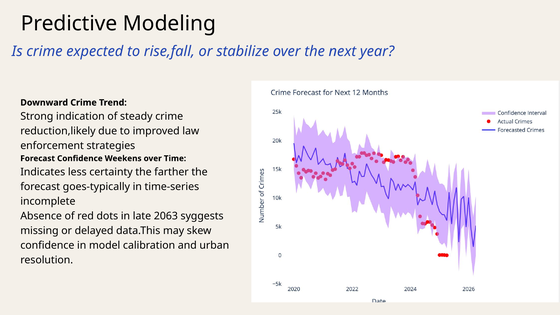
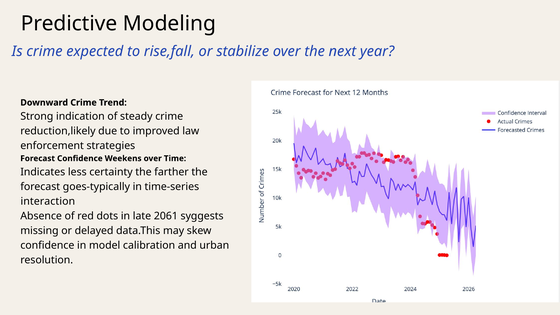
incomplete: incomplete -> interaction (48, 201)
2063: 2063 -> 2061 (166, 216)
